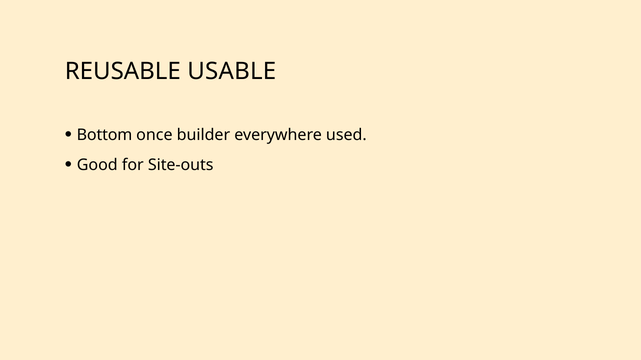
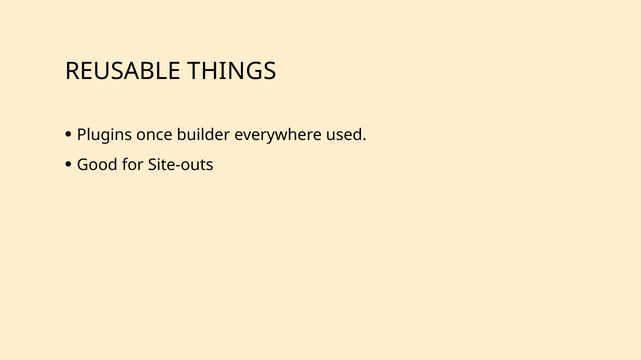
USABLE: USABLE -> THINGS (232, 71)
Bottom: Bottom -> Plugins (104, 135)
